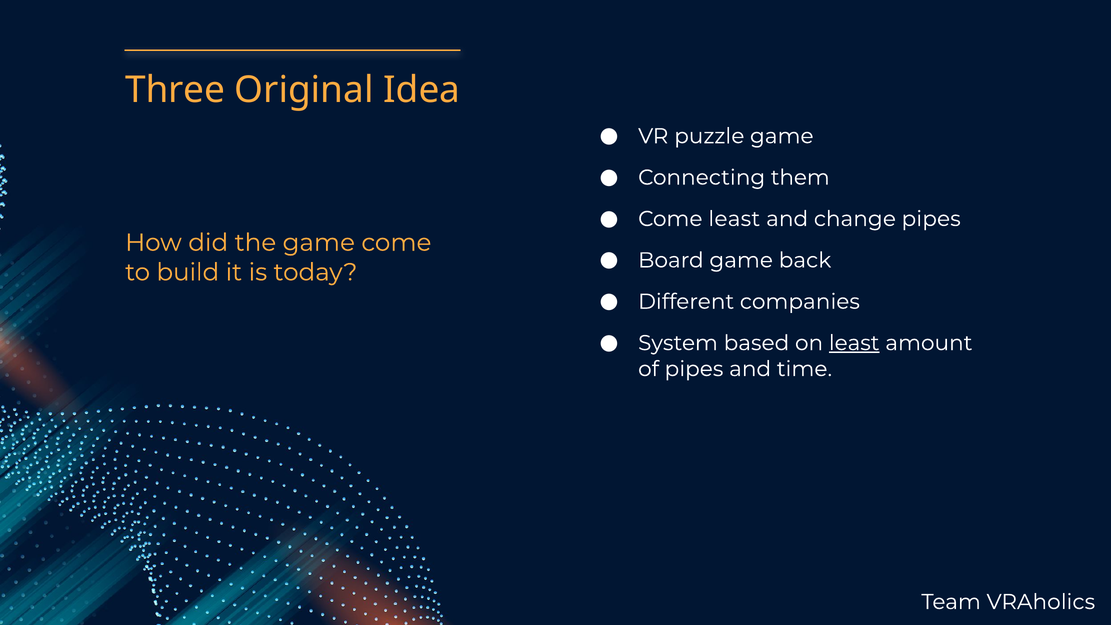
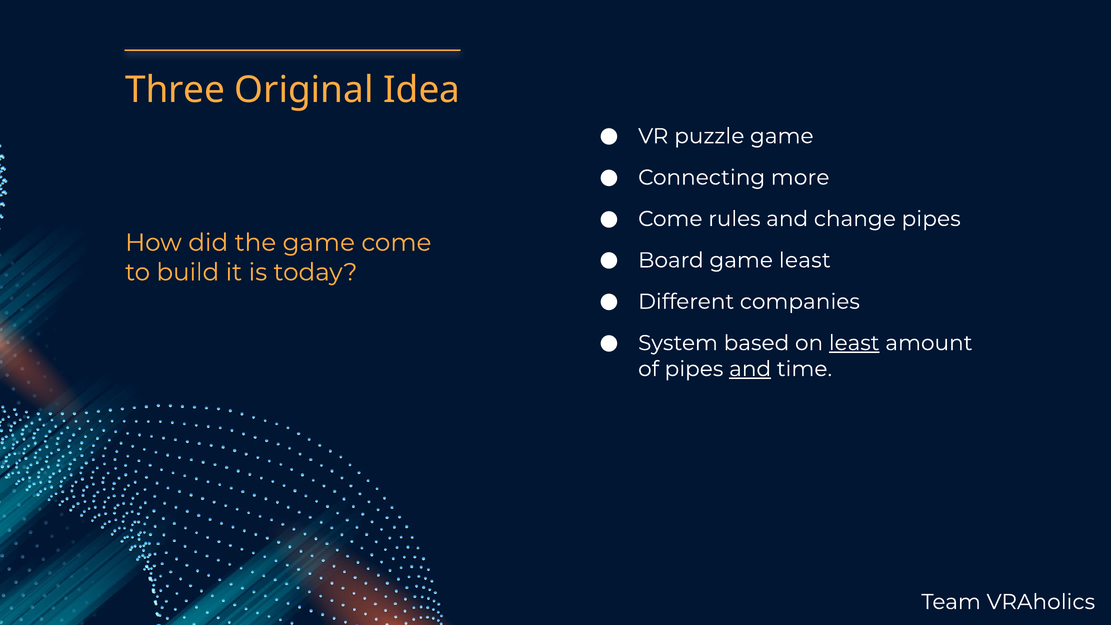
them: them -> more (800, 177)
Come least: least -> rules (734, 219)
game back: back -> least (805, 260)
and underline: none -> present (750, 369)
